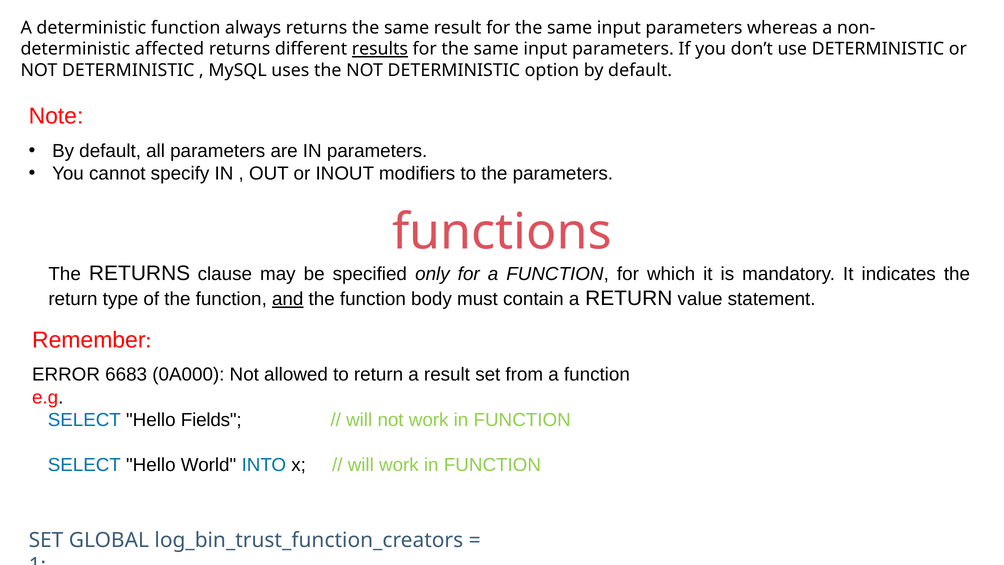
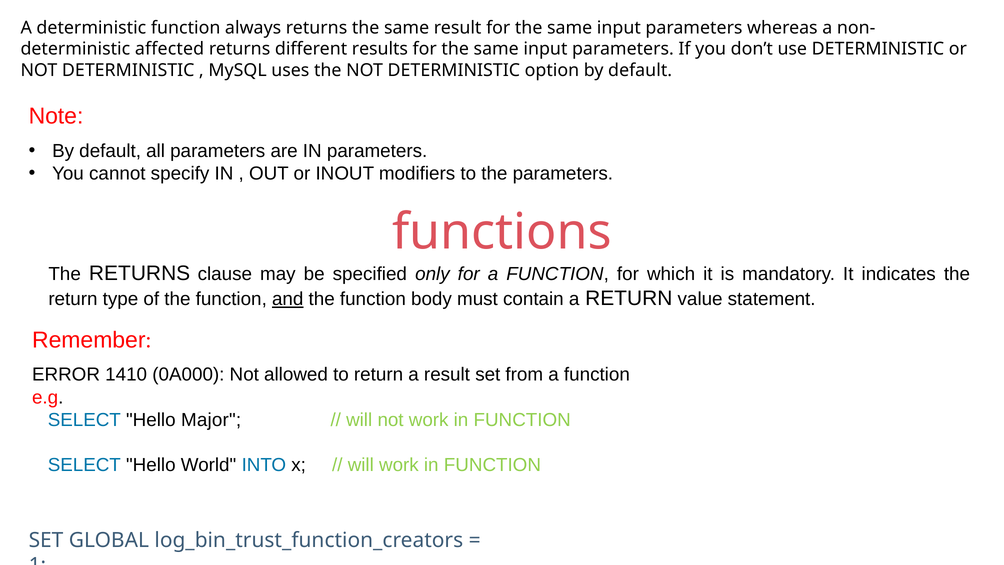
results underline: present -> none (380, 49)
6683: 6683 -> 1410 (126, 375)
Fields: Fields -> Major (211, 420)
